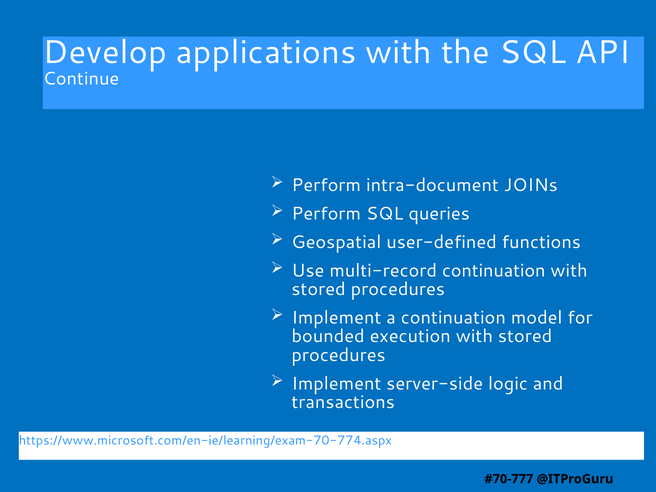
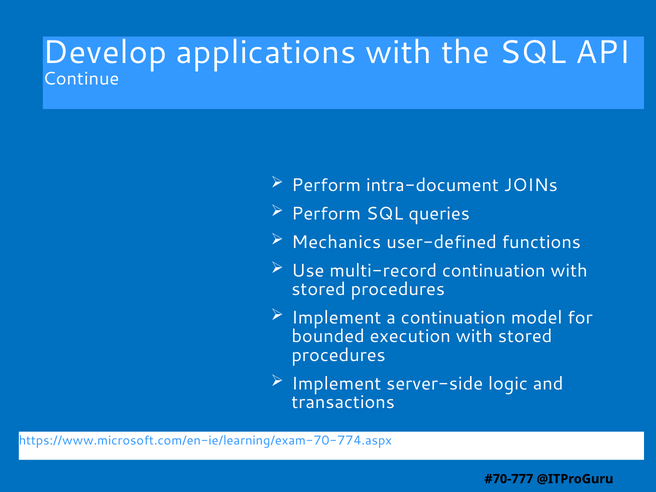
Geospatial: Geospatial -> Mechanics (336, 242)
